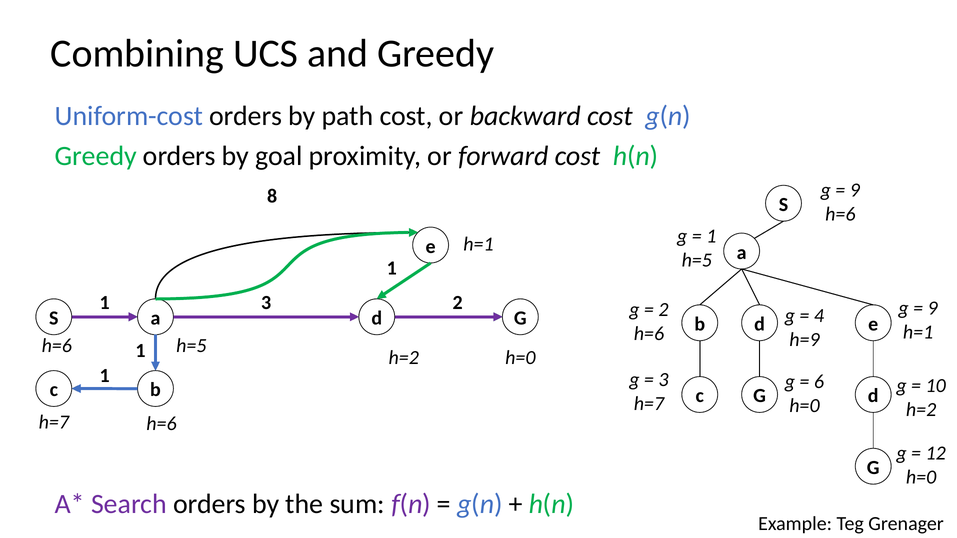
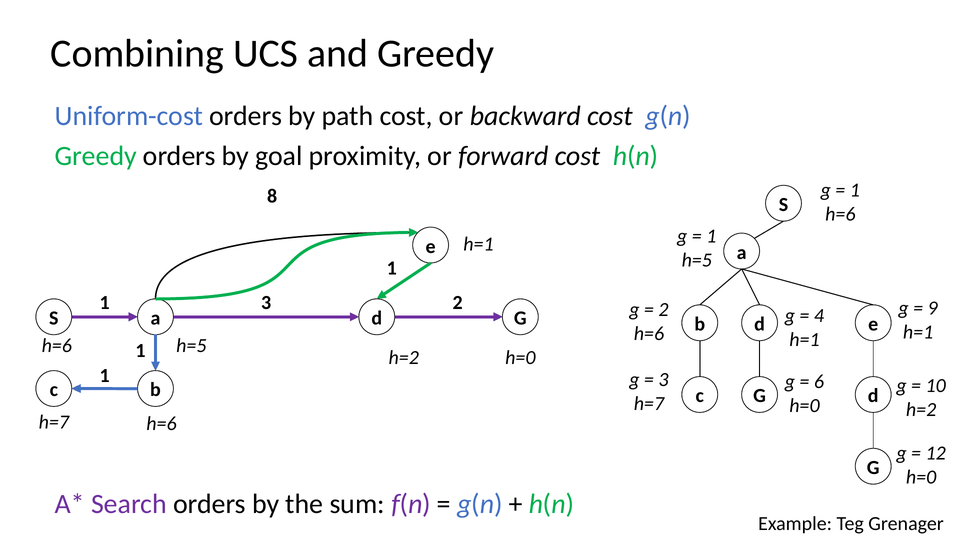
9: 9 -> 1 (855, 190)
h=9: h=9 -> h=1 (804, 340)
